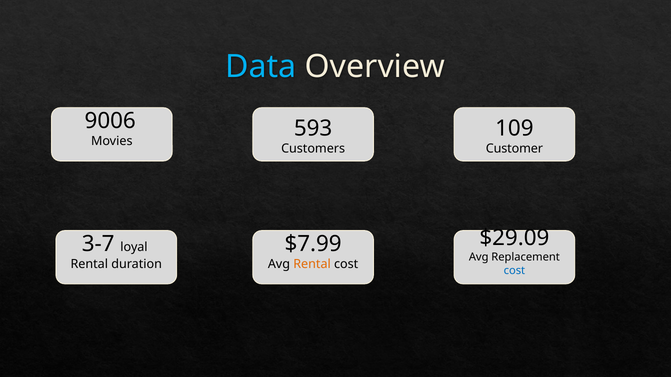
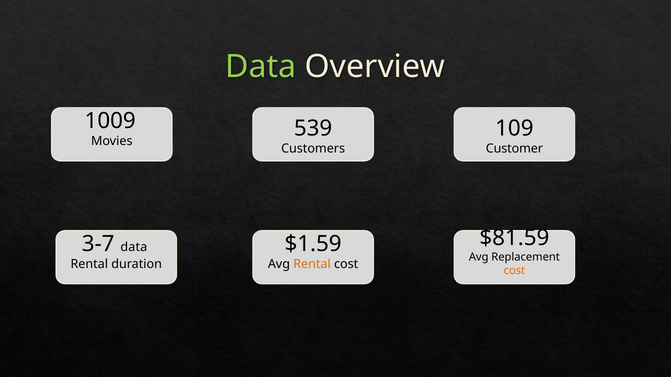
Data colour: light blue -> light green (261, 67)
9006: 9006 -> 1009 (110, 121)
593: 593 -> 539 (313, 128)
$29.09: $29.09 -> $81.59 (514, 238)
3-7 loyal: loyal -> data (134, 247)
$7.99: $7.99 -> $1.59 (313, 244)
cost colour: blue -> orange (514, 271)
